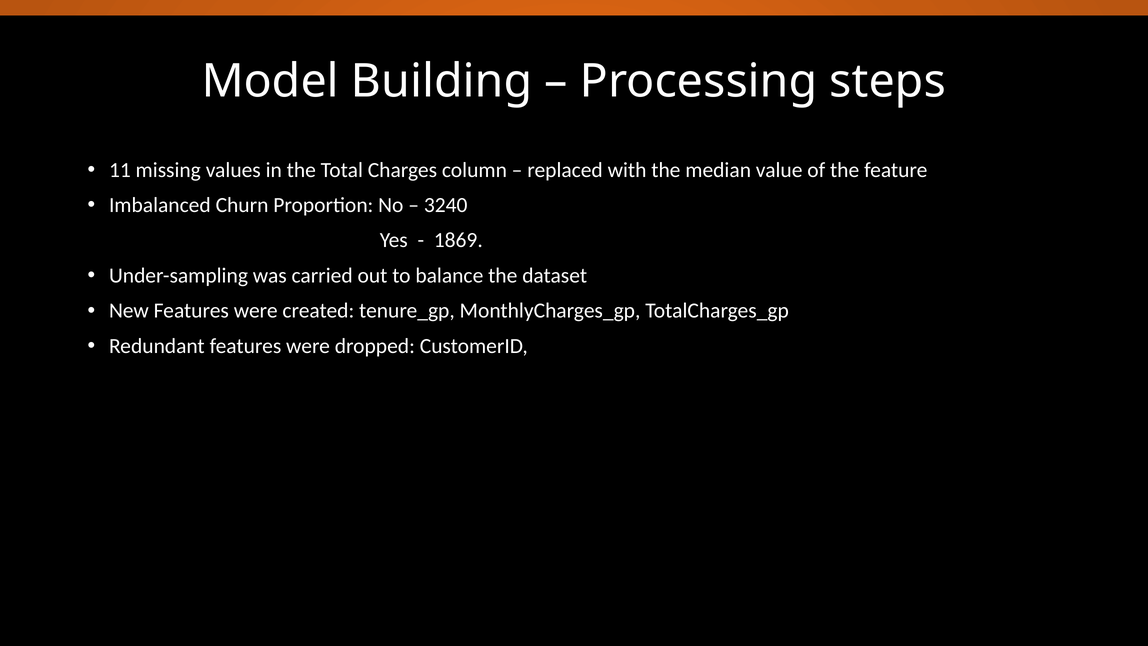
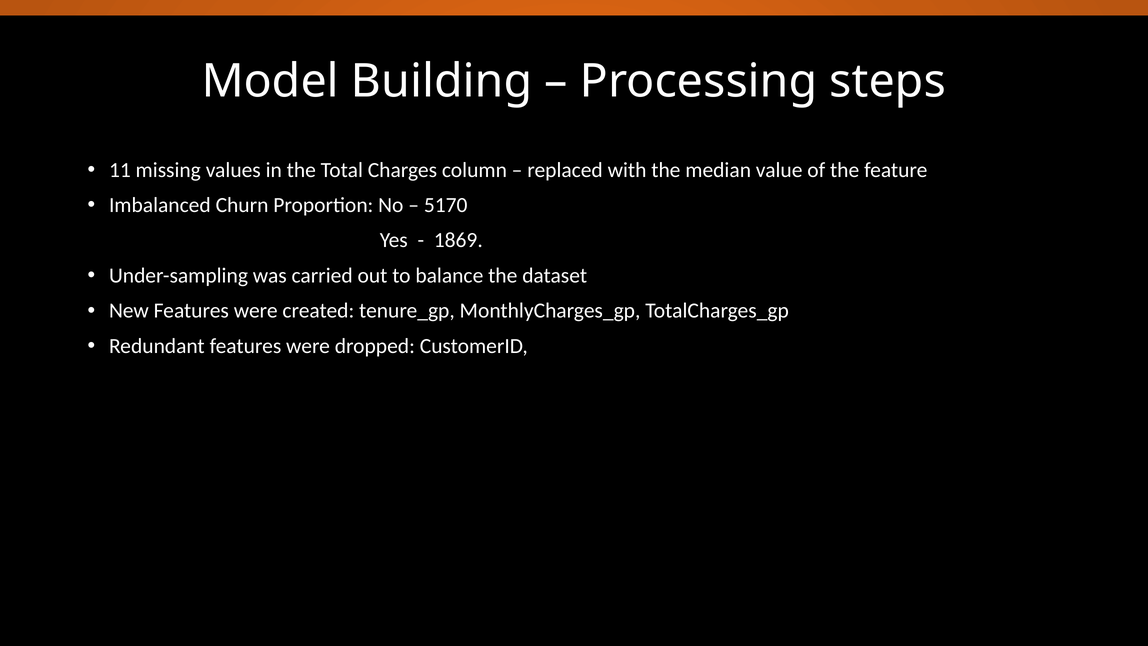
3240: 3240 -> 5170 (446, 205)
